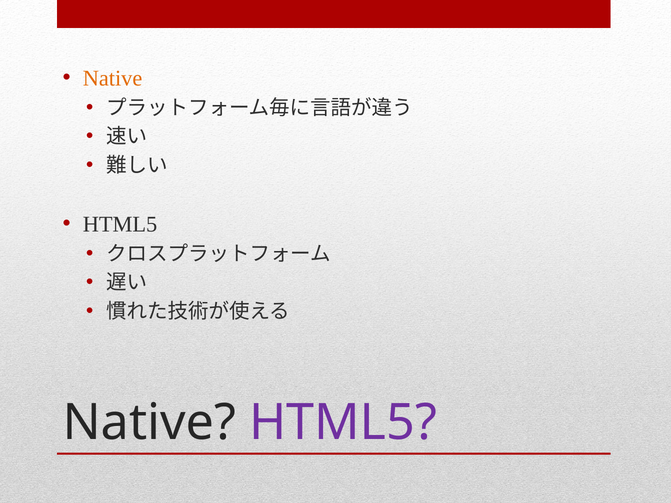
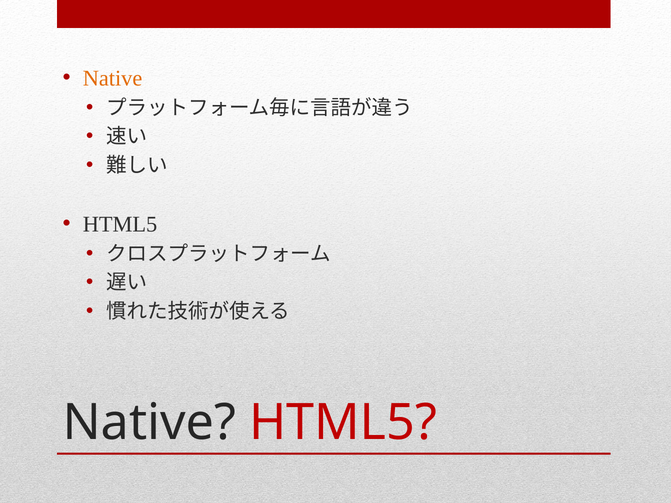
HTML5 colour: purple -> red (343, 423)
